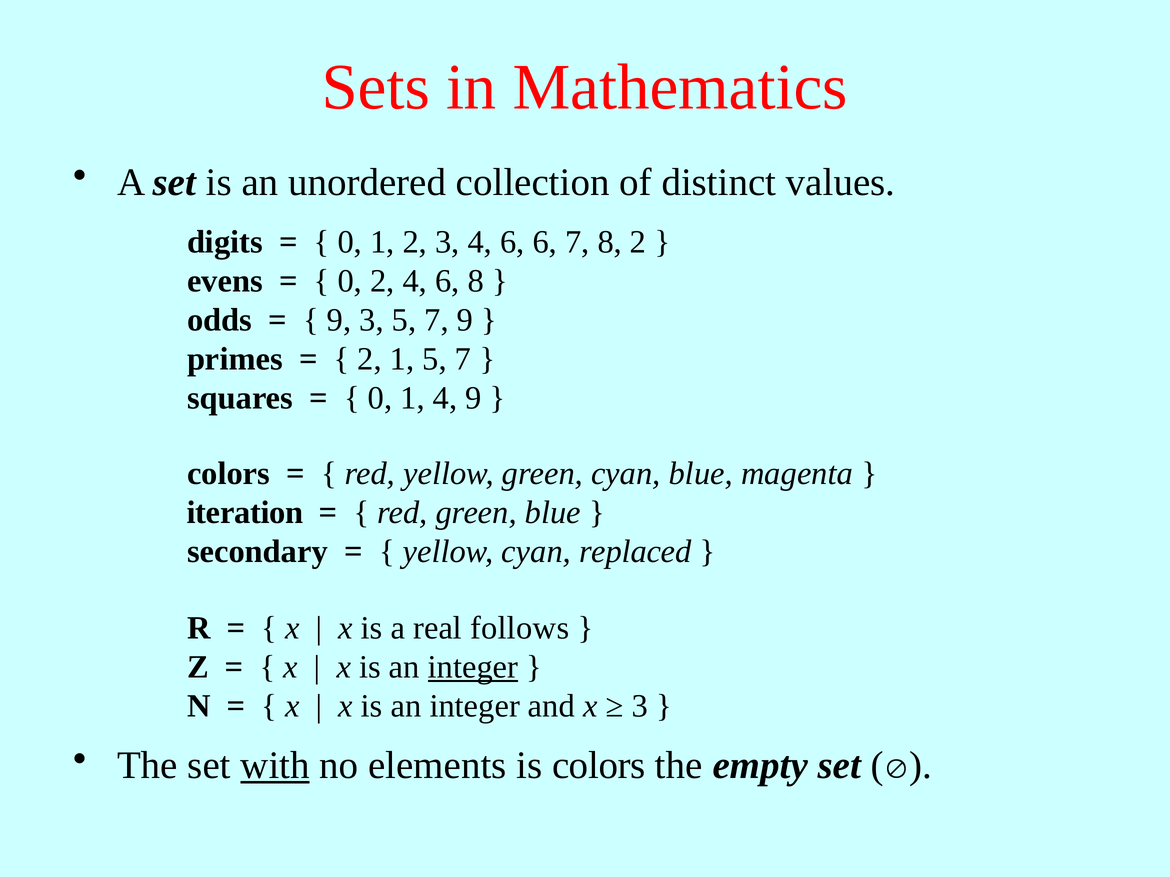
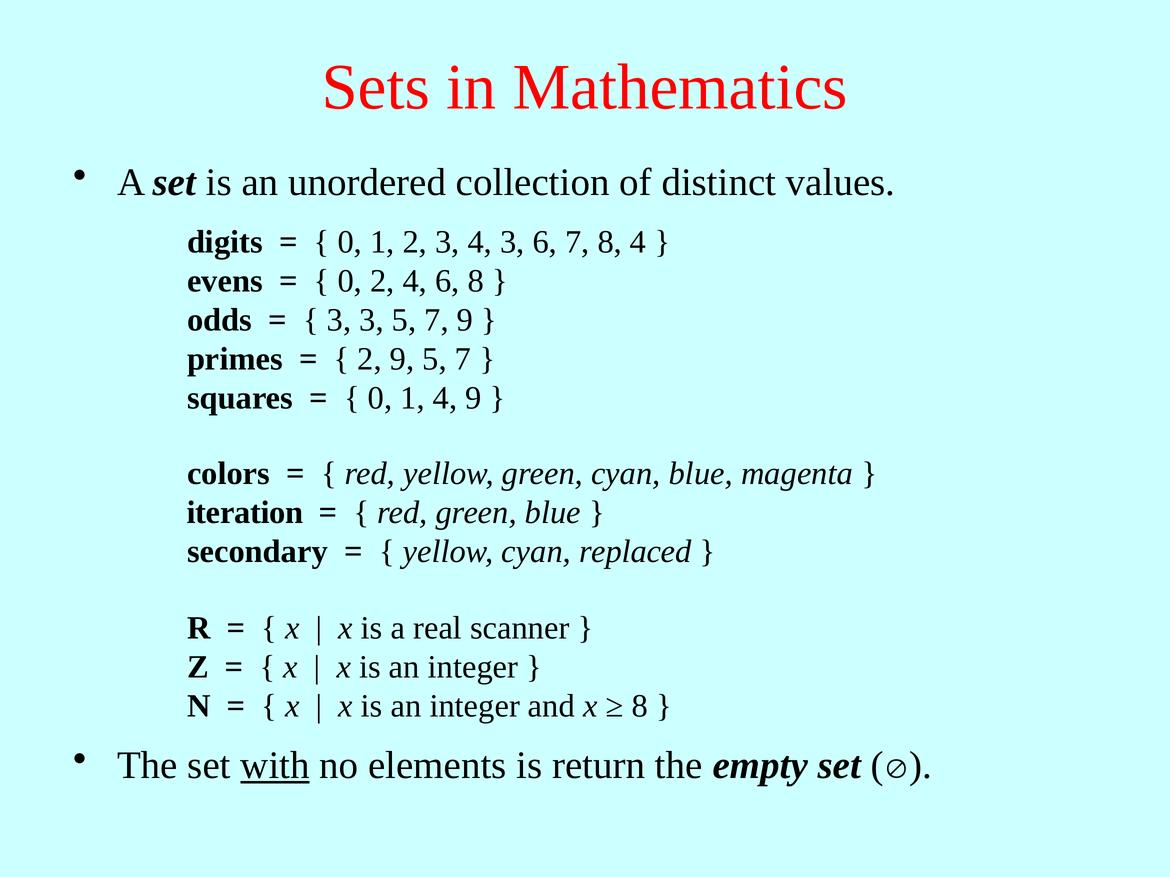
3 4 6: 6 -> 3 (512, 242)
8 2: 2 -> 4 (638, 242)
9: 9 -> 3 (339, 320)
2 1: 1 -> 9 (402, 359)
follows: follows -> scanner (520, 628)
integer underline: present -> none (473, 667)
3: 3 -> 8 (640, 706)
is colors: colors -> return (599, 766)
